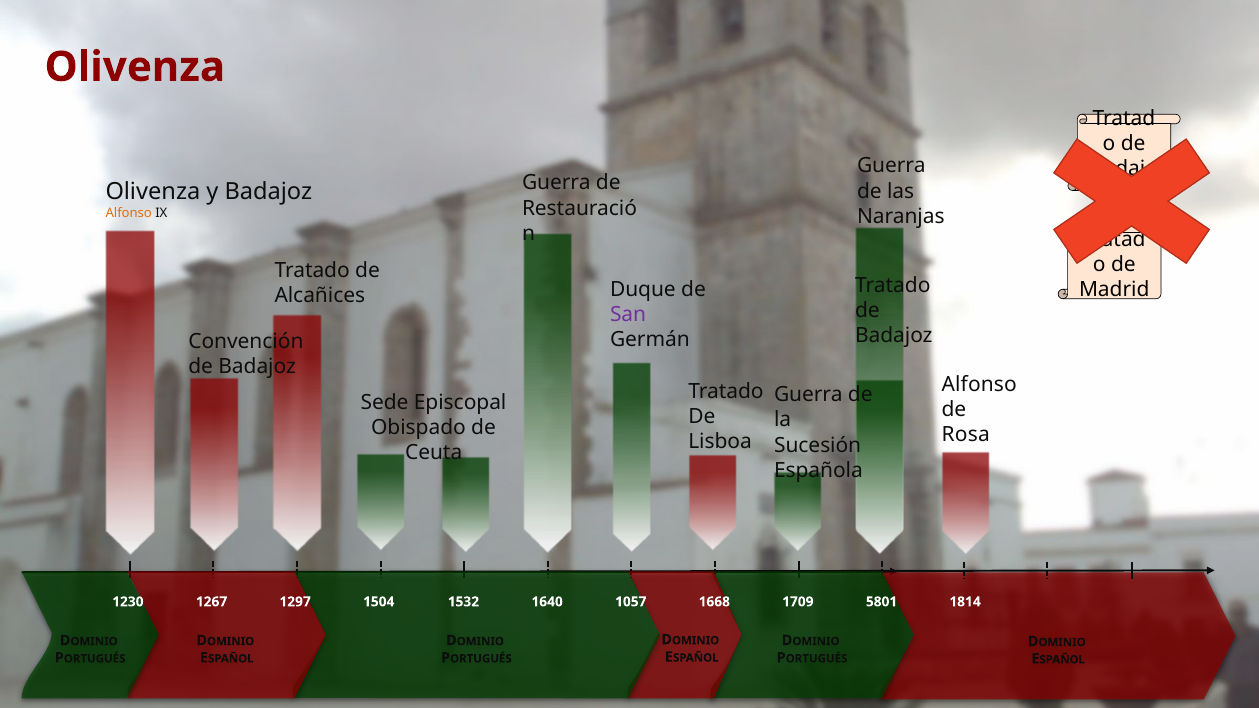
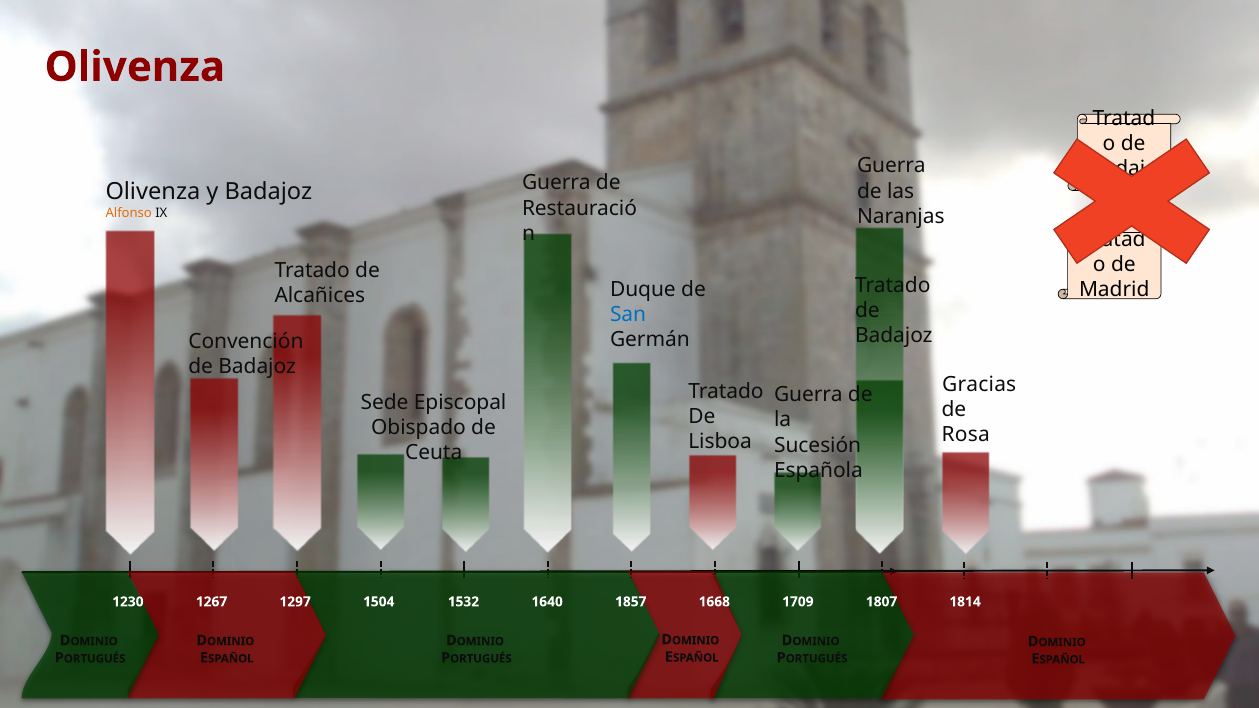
San colour: purple -> blue (628, 315)
Alfonso: Alfonso -> Gracias (979, 385)
1057: 1057 -> 1857 (631, 602)
5801: 5801 -> 1807 (882, 602)
